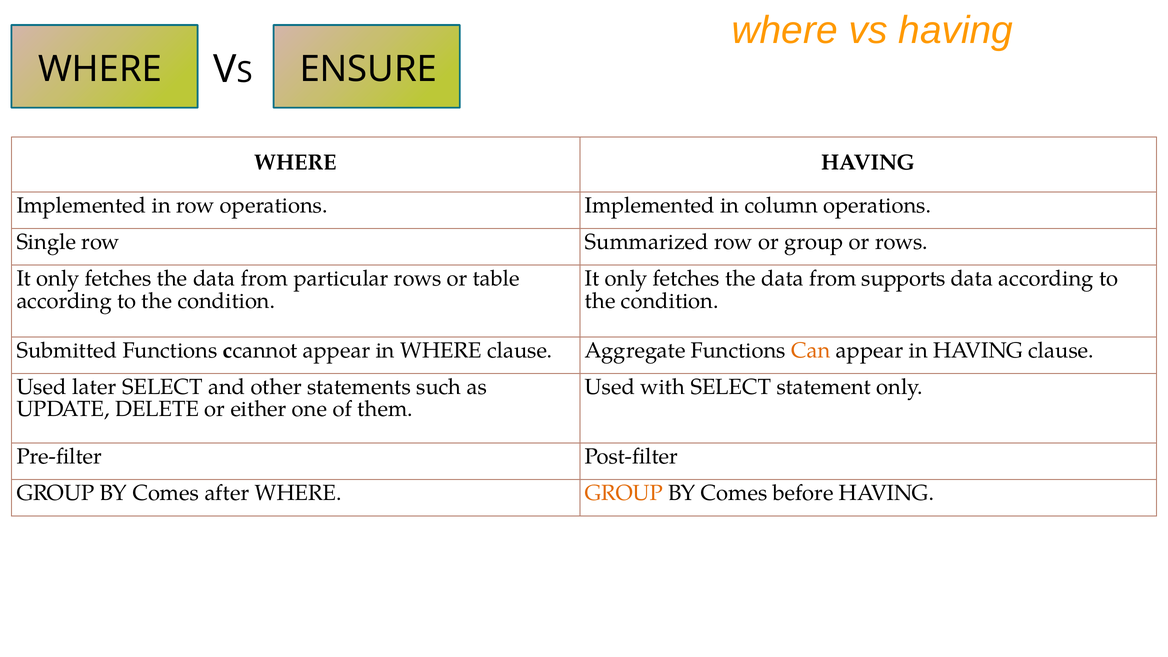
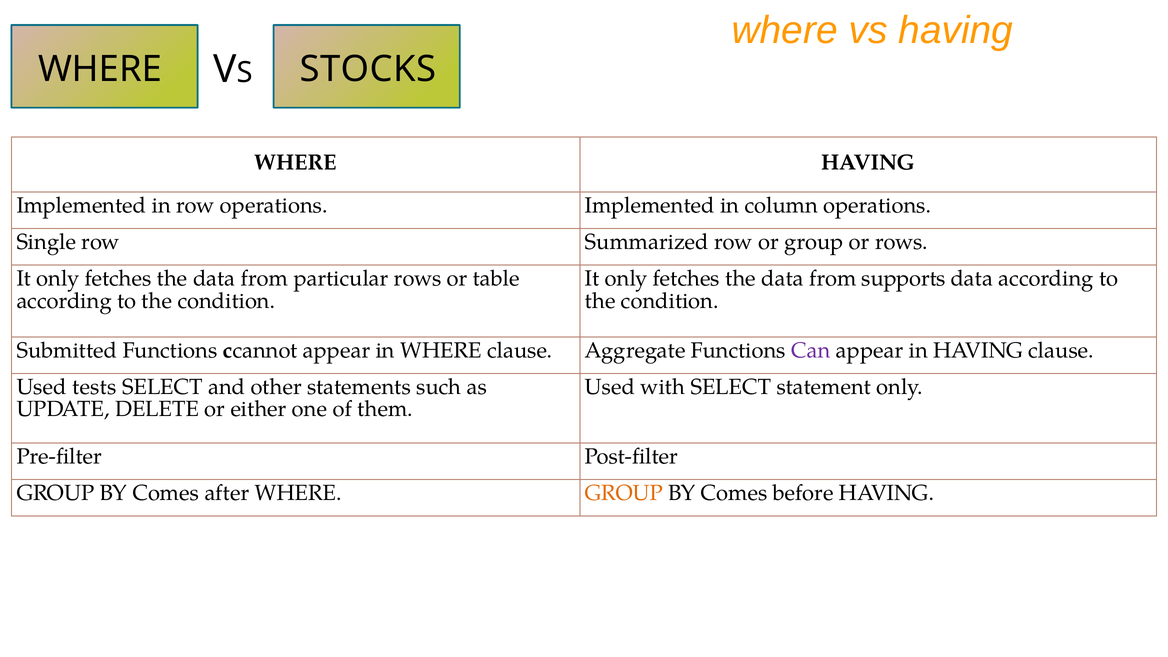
ENSURE: ENSURE -> STOCKS (368, 69)
Can colour: orange -> purple (811, 351)
later: later -> tests (94, 387)
